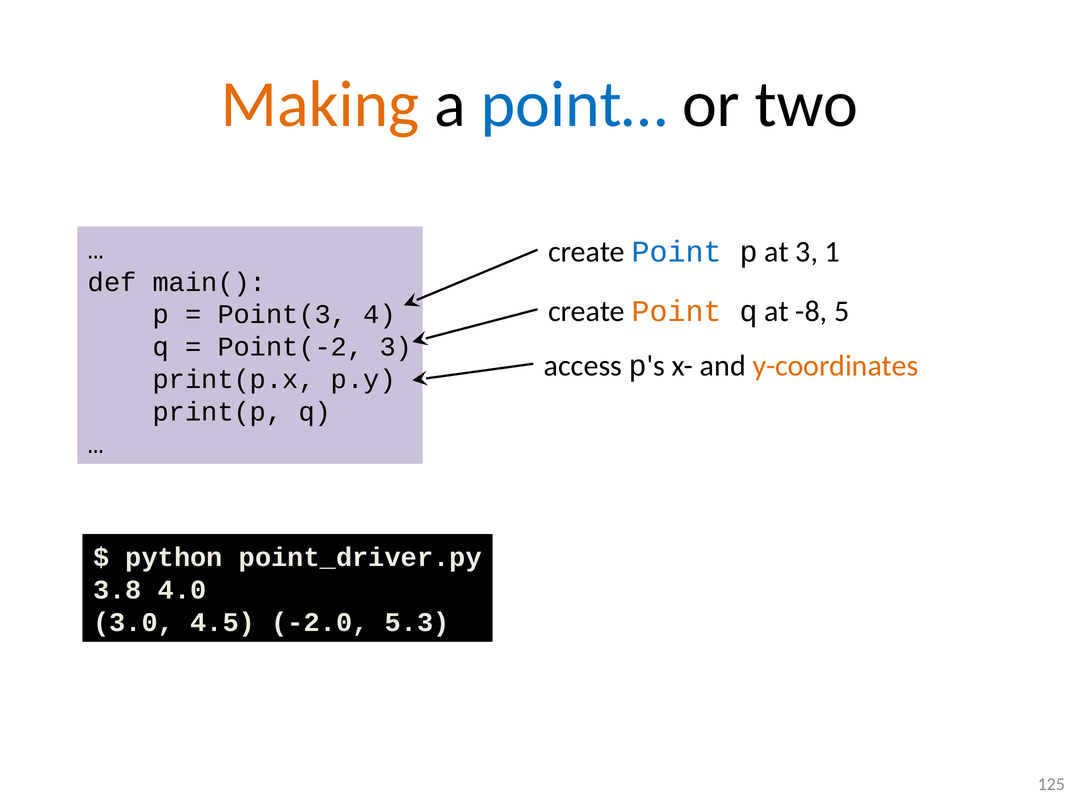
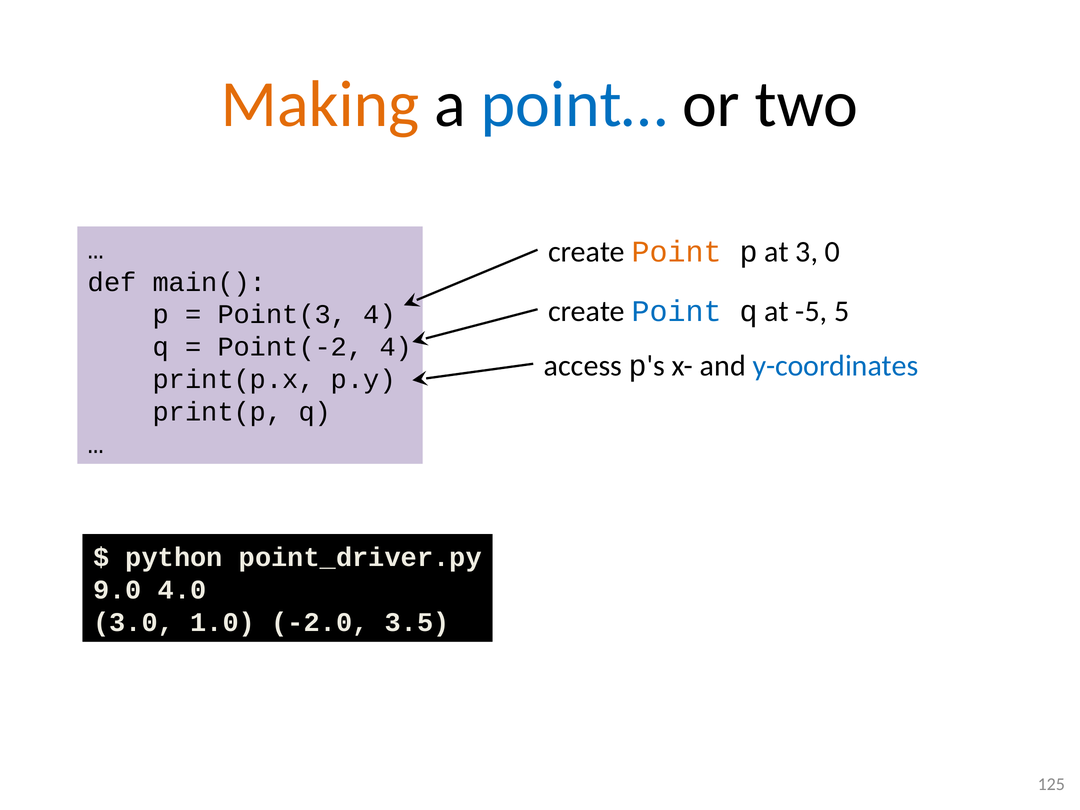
Point colour: blue -> orange (677, 252)
1: 1 -> 0 (832, 252)
Point colour: orange -> blue (677, 311)
-8: -8 -> -5 (811, 311)
Point(-2 3: 3 -> 4 (396, 347)
y-coordinates colour: orange -> blue (835, 366)
3.8: 3.8 -> 9.0 (117, 590)
4.5: 4.5 -> 1.0 (223, 622)
5.3: 5.3 -> 3.5 (417, 622)
